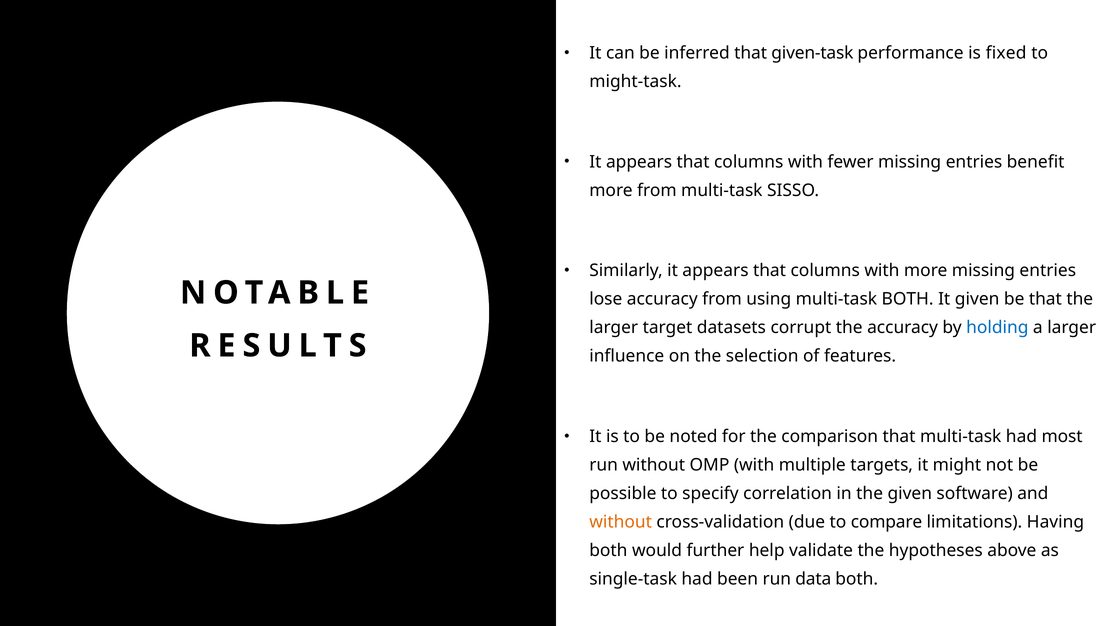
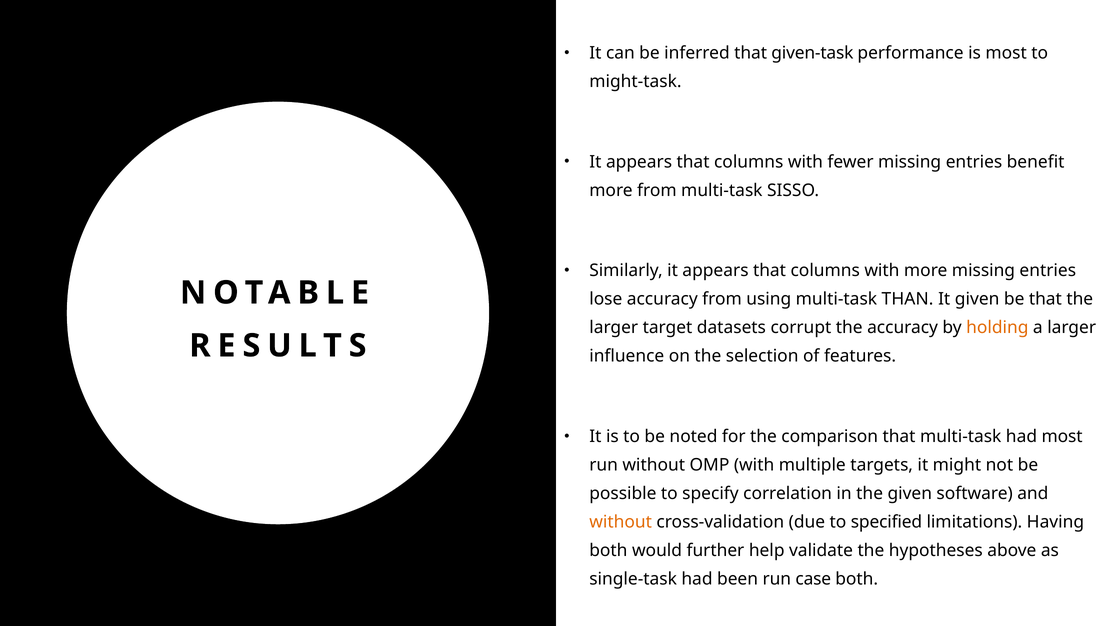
is fixed: fixed -> most (1006, 53)
multi-task BOTH: BOTH -> THAN (908, 299)
holding colour: blue -> orange (997, 327)
compare: compare -> specified (886, 522)
data: data -> case (813, 579)
